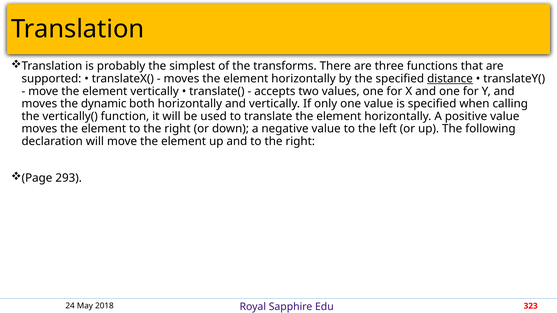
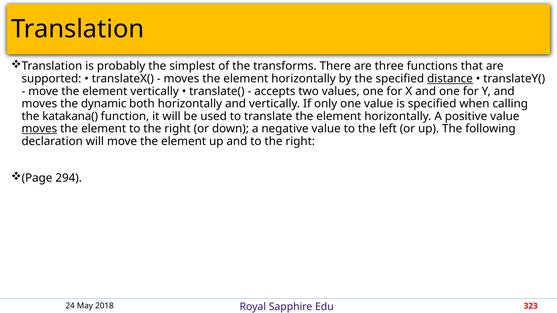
vertically(: vertically( -> katakana( (70, 116)
moves underline: none -> present (39, 129)
293: 293 -> 294 (69, 178)
